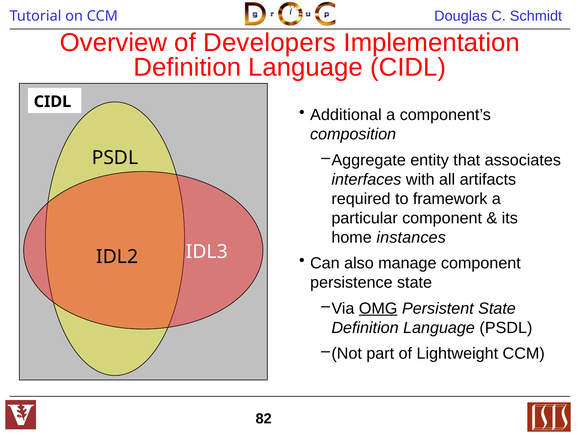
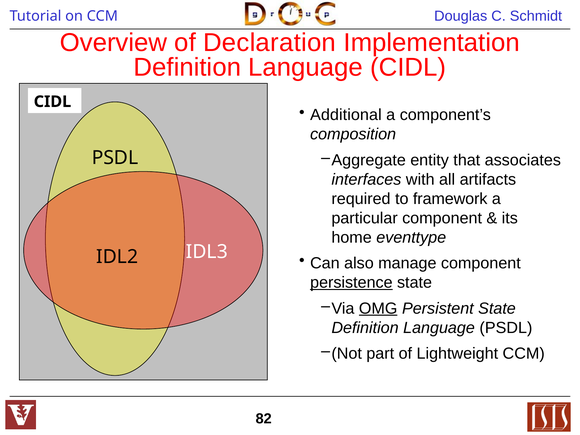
Developers: Developers -> Declaration (270, 43)
instances: instances -> eventtype (411, 237)
persistence underline: none -> present (351, 283)
